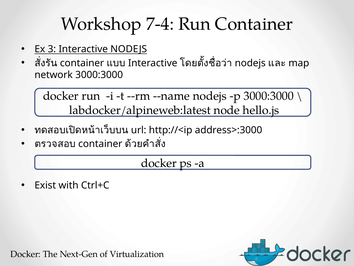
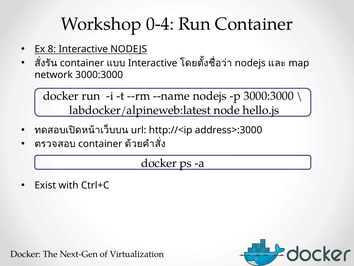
7-4: 7-4 -> 0-4 (160, 24)
3: 3 -> 8 (52, 49)
